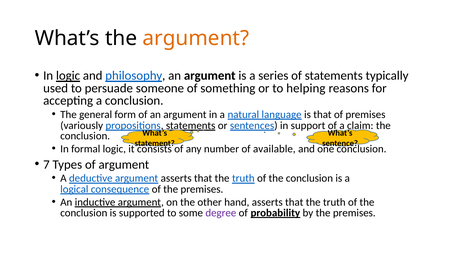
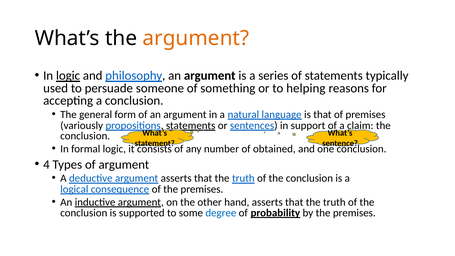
available: available -> obtained (274, 149)
7: 7 -> 4 (46, 164)
degree colour: purple -> blue (221, 213)
